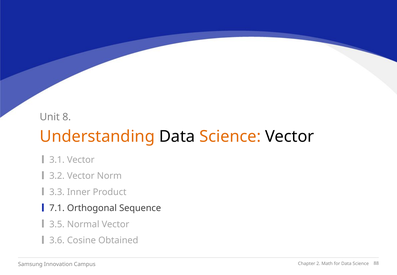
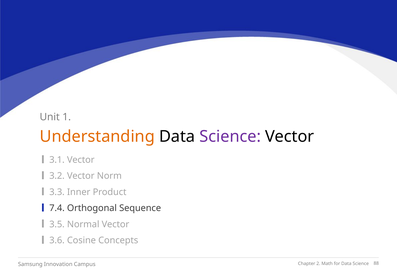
8: 8 -> 1 (67, 117)
Science colour: orange -> purple (230, 137)
7.1: 7.1 -> 7.4 (57, 208)
Obtained: Obtained -> Concepts (118, 240)
